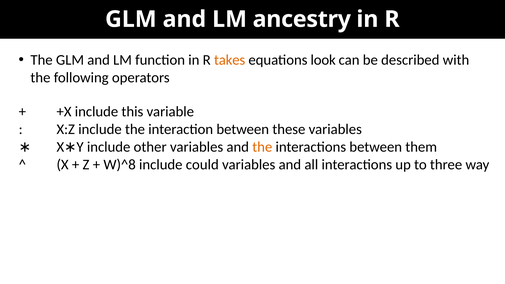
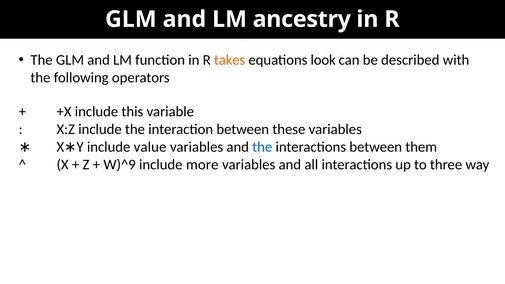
other: other -> value (150, 147)
the colour: orange -> blue (262, 147)
W)^8: W)^8 -> W)^9 (120, 165)
could: could -> more (202, 165)
